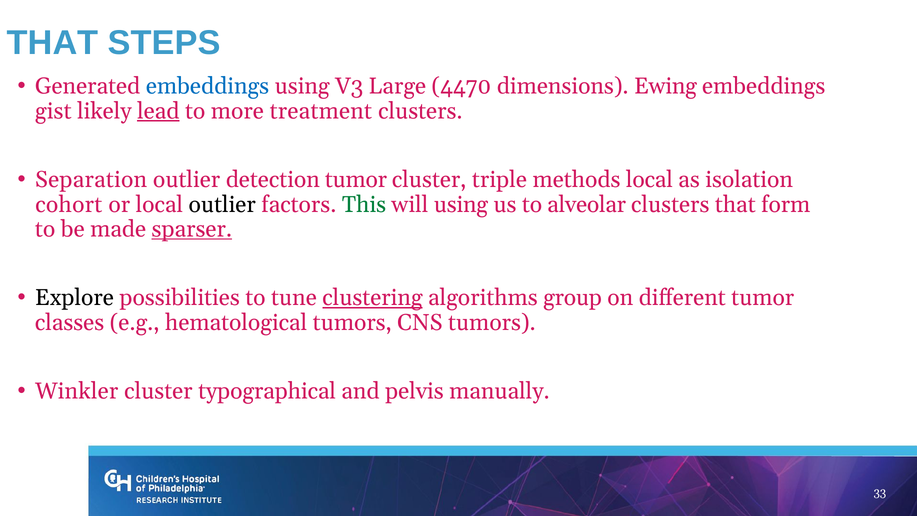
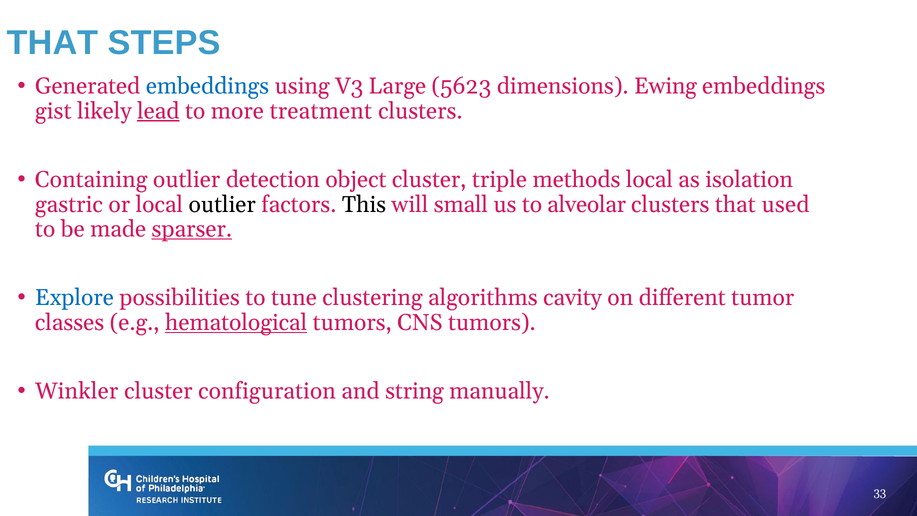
4470: 4470 -> 5623 (461, 86)
Separation: Separation -> Containing (91, 180)
detection tumor: tumor -> object (356, 180)
cohort: cohort -> gastric (69, 204)
This colour: green -> black (364, 204)
will using: using -> small (461, 204)
form: form -> used (786, 204)
Explore colour: black -> blue (74, 298)
clustering underline: present -> none (372, 298)
group: group -> cavity (573, 298)
hematological underline: none -> present (236, 322)
typographical: typographical -> configuration (267, 391)
pelvis: pelvis -> string (414, 391)
